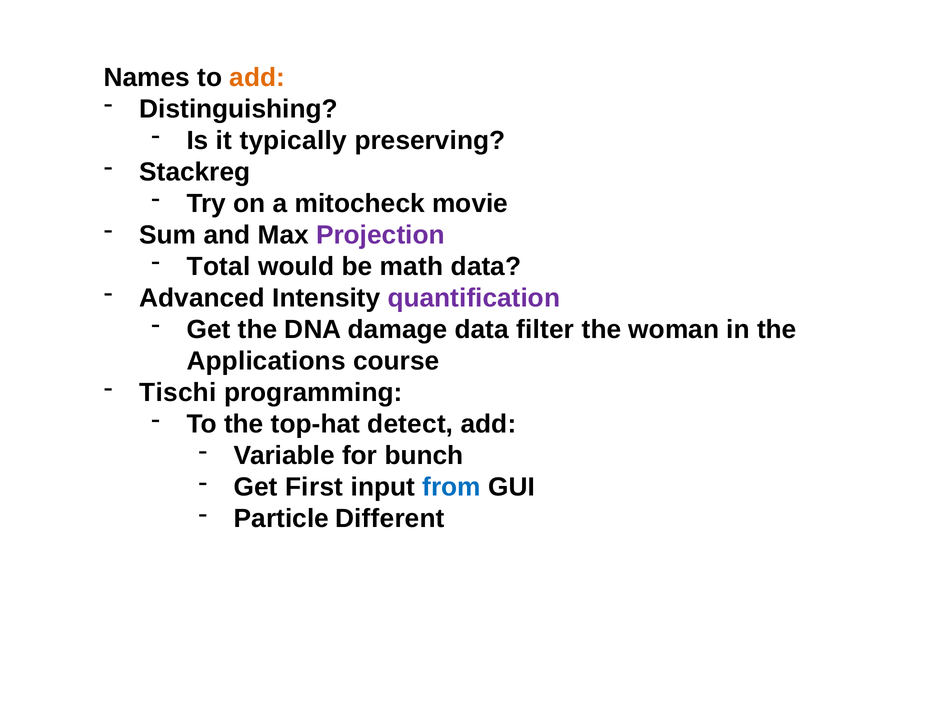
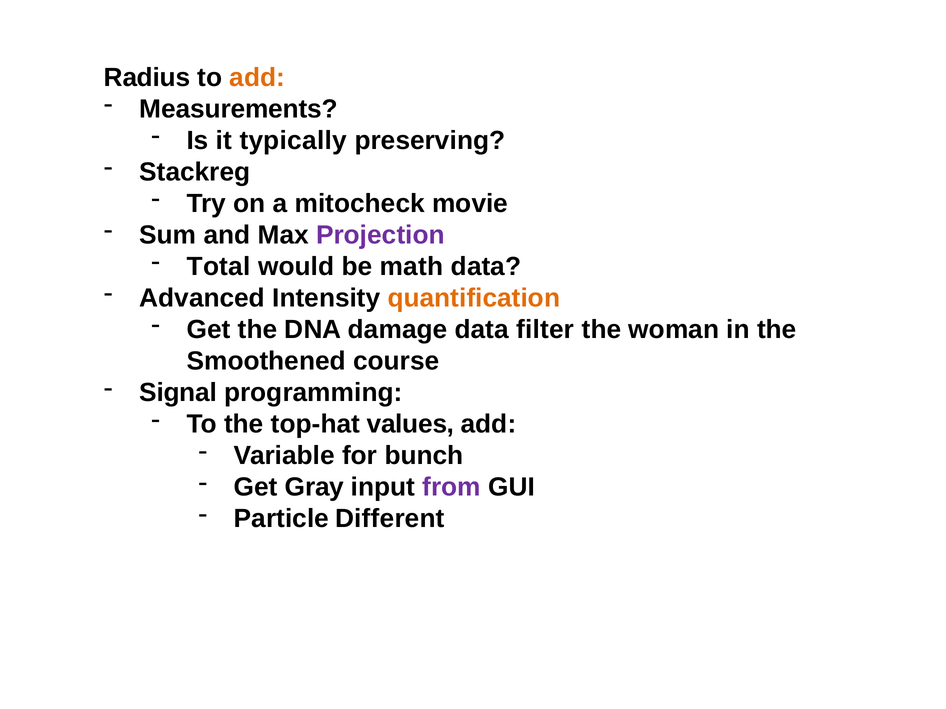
Names: Names -> Radius (147, 77)
Distinguishing: Distinguishing -> Measurements (239, 109)
quantification colour: purple -> orange (474, 298)
Applications: Applications -> Smoothened (266, 361)
Tischi: Tischi -> Signal (178, 393)
detect: detect -> values (411, 424)
First: First -> Gray (314, 488)
from colour: blue -> purple (452, 488)
